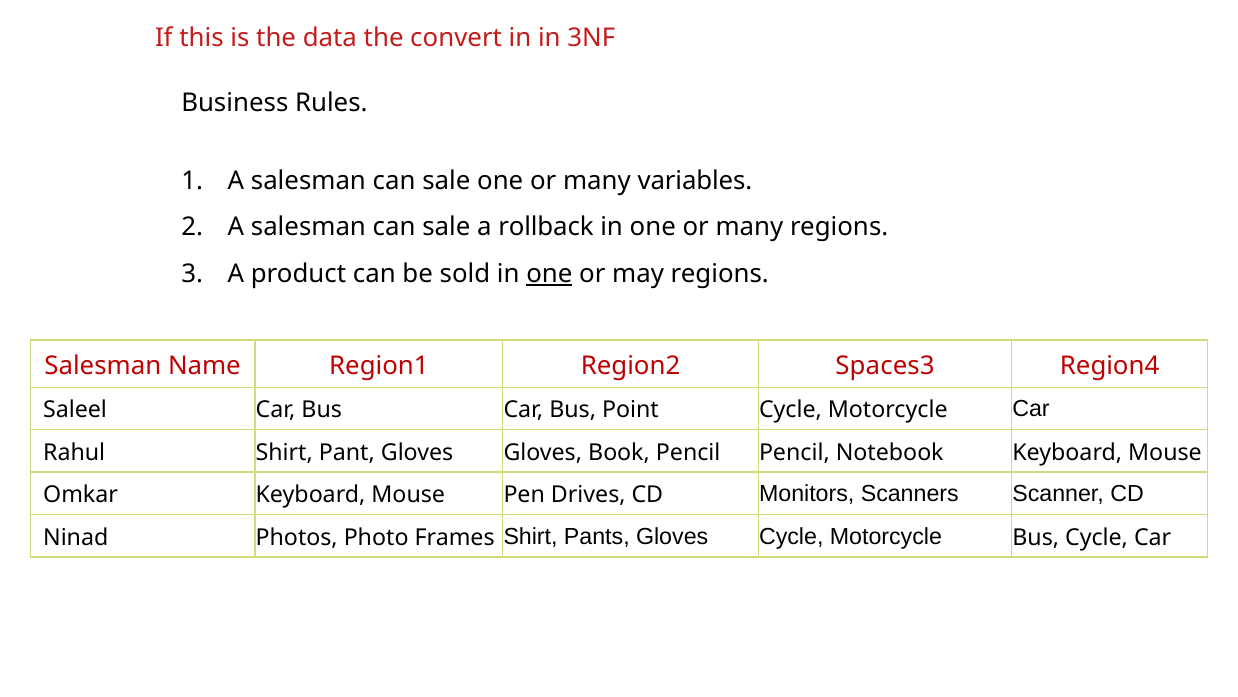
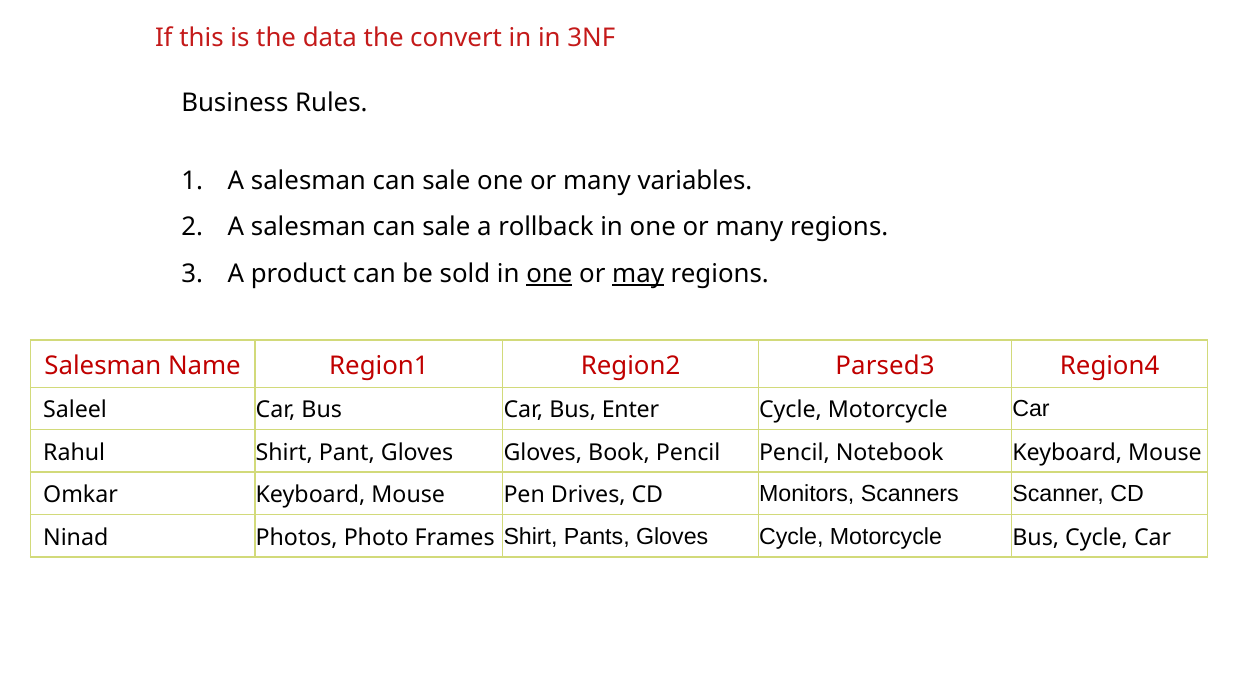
may underline: none -> present (638, 274)
Spaces3: Spaces3 -> Parsed3 (885, 365)
Point: Point -> Enter (630, 410)
